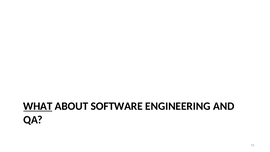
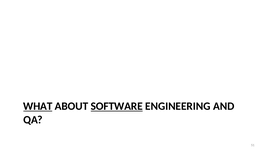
SOFTWARE underline: none -> present (117, 106)
